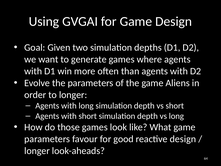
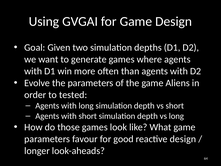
to longer: longer -> tested (73, 95)
